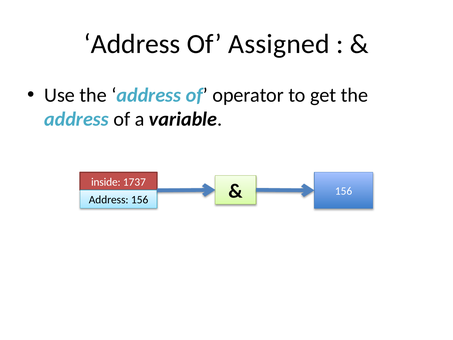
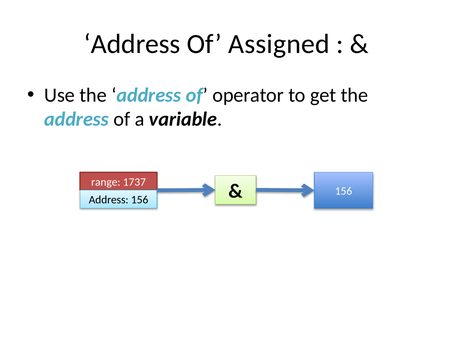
inside: inside -> range (106, 182)
